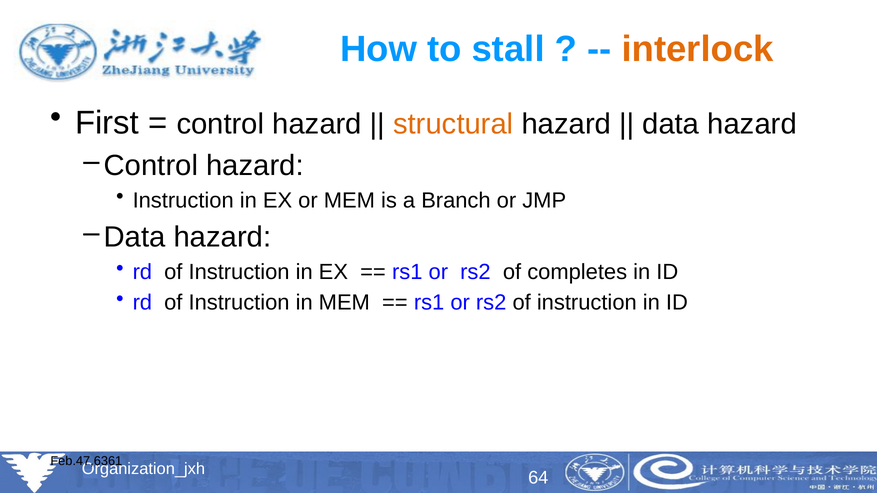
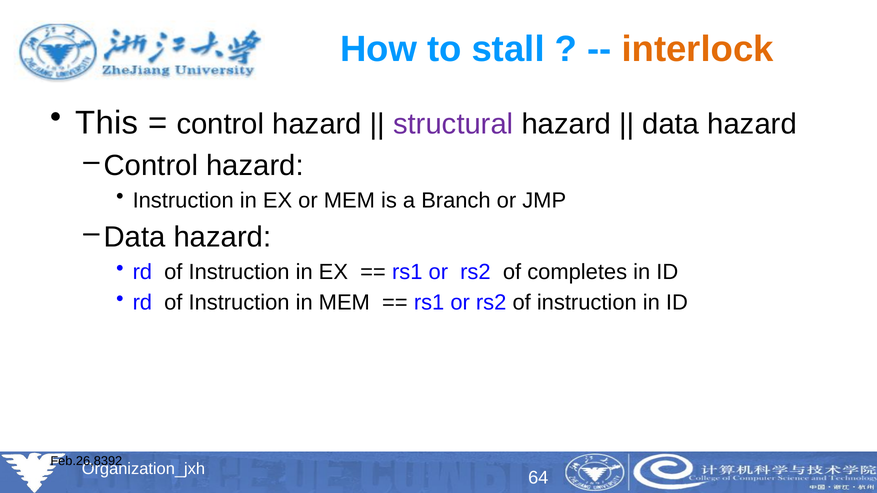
First: First -> This (107, 123)
structural colour: orange -> purple (453, 124)
Feb.47,6361: Feb.47,6361 -> Feb.26,8392 (86, 461)
